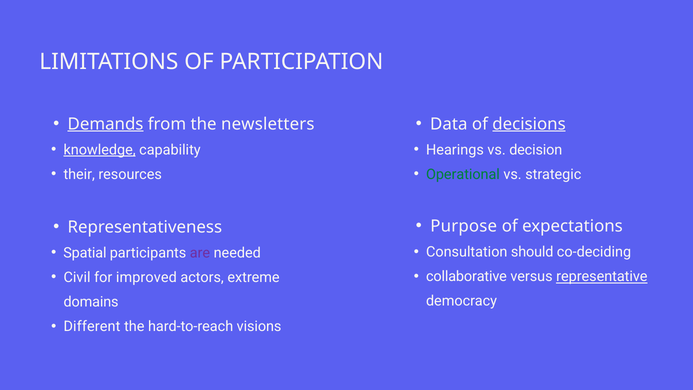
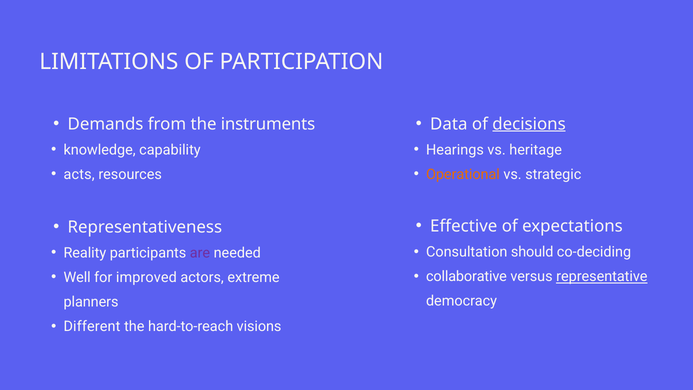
Demands underline: present -> none (106, 124)
newsletters: newsletters -> instruments (268, 124)
decision: decision -> heritage (536, 150)
knowledge underline: present -> none (100, 150)
Operational colour: green -> orange (463, 174)
their: their -> acts (79, 174)
Purpose: Purpose -> Effective (464, 226)
Spatial: Spatial -> Reality (85, 253)
Civil: Civil -> Well (77, 277)
domains: domains -> planners (91, 302)
